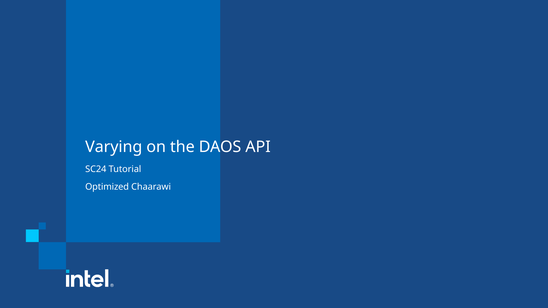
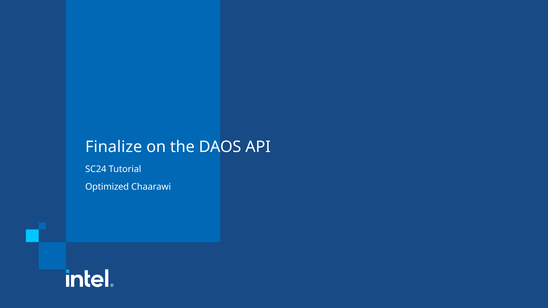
Varying: Varying -> Finalize (114, 147)
